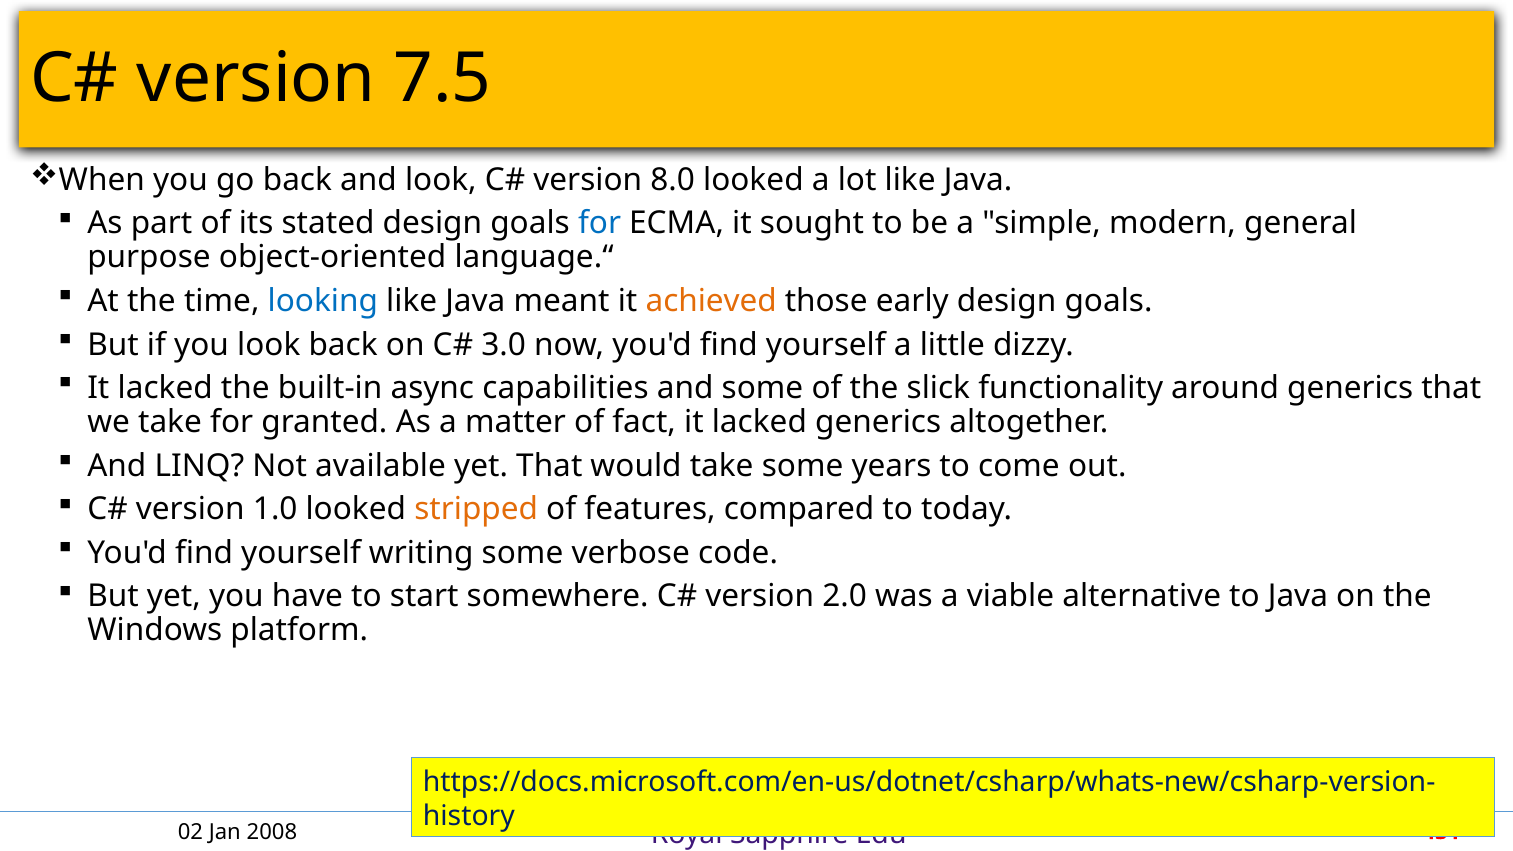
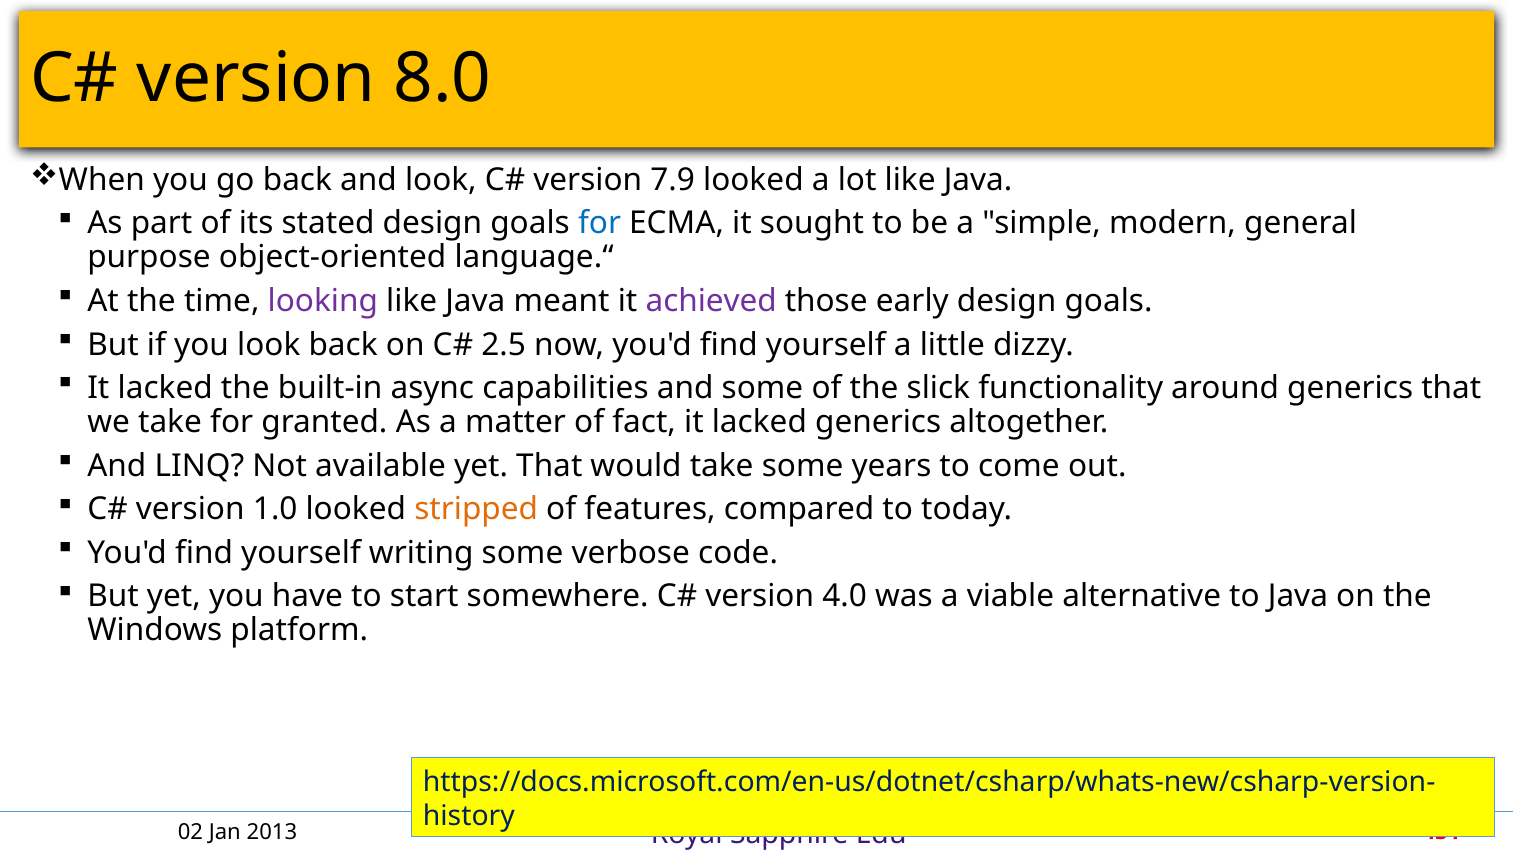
7.5: 7.5 -> 8.0 (443, 79)
8.0: 8.0 -> 7.9 (673, 180)
looking colour: blue -> purple (323, 301)
achieved colour: orange -> purple (711, 301)
3.0: 3.0 -> 2.5 (504, 345)
2.0: 2.0 -> 4.0 (845, 596)
2008: 2008 -> 2013 (272, 832)
